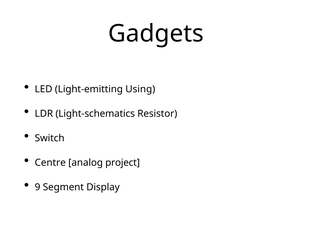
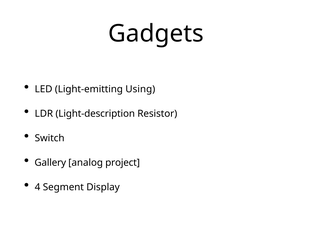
Light-schematics: Light-schematics -> Light-description (95, 114)
Centre: Centre -> Gallery (50, 163)
9: 9 -> 4 (38, 187)
